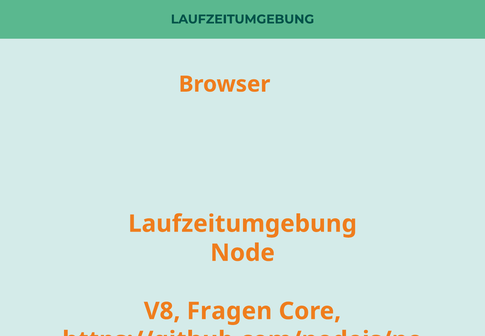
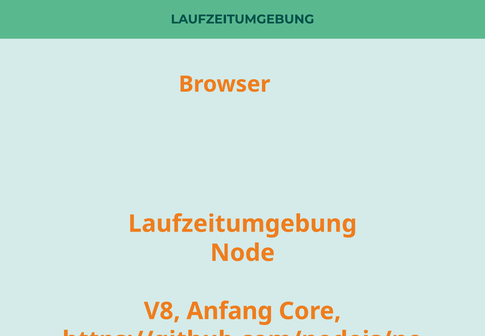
Fragen: Fragen -> Anfang (230, 311)
